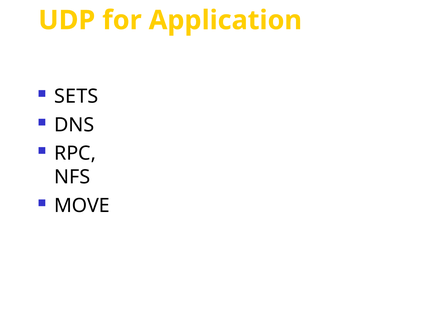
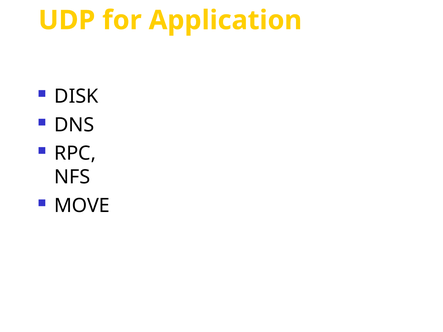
SETS: SETS -> DISK (76, 97)
